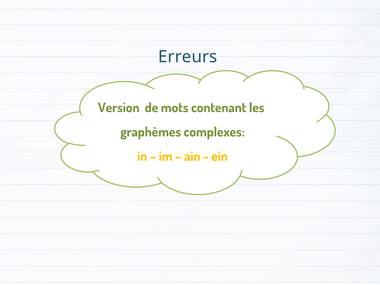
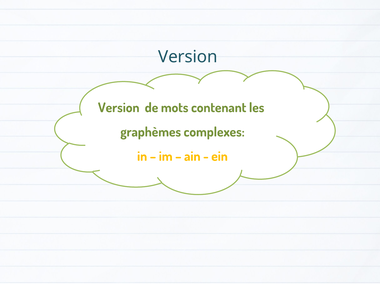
Erreurs: Erreurs -> Version (188, 57)
